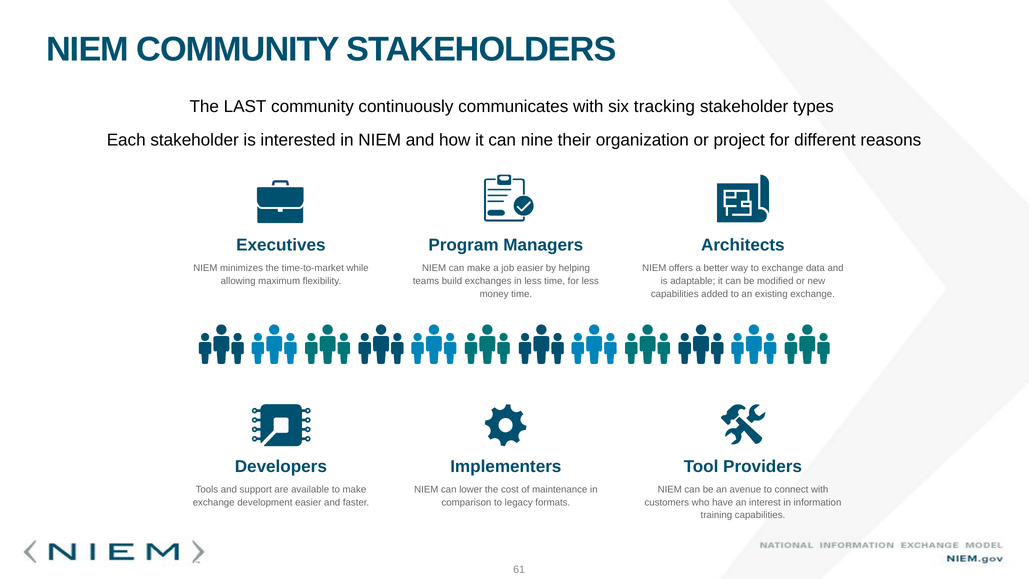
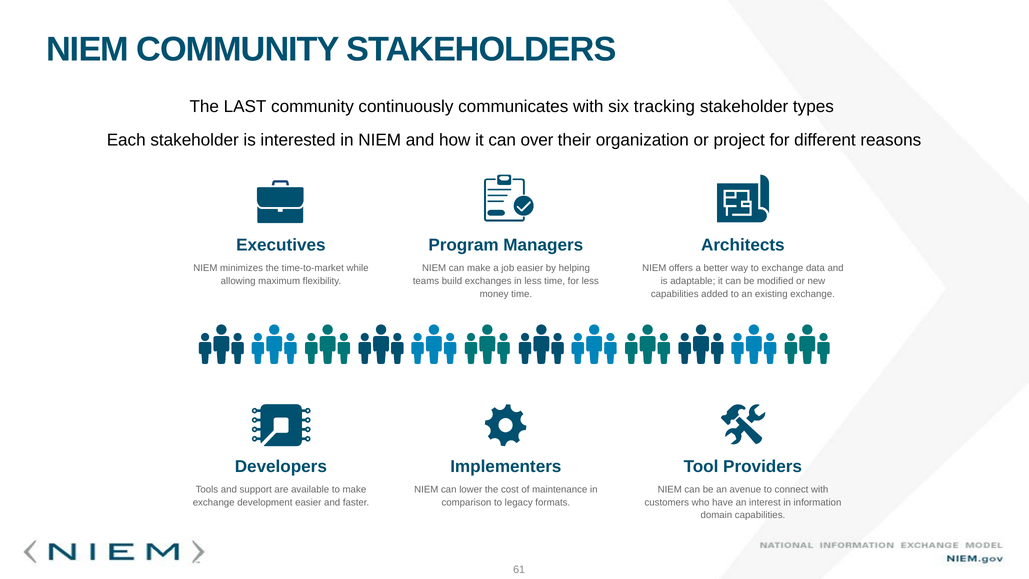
nine: nine -> over (537, 140)
training: training -> domain (716, 515)
